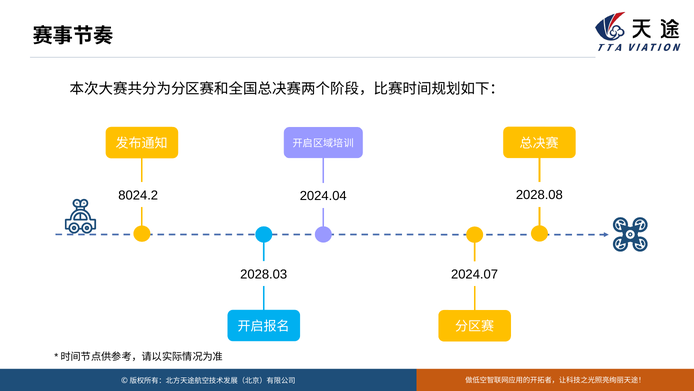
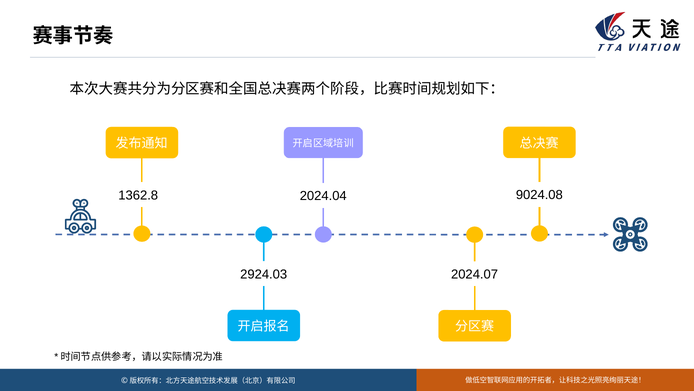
2028.08: 2028.08 -> 9024.08 (539, 195)
8024.2: 8024.2 -> 1362.8 (138, 195)
2028.03: 2028.03 -> 2924.03 (264, 274)
